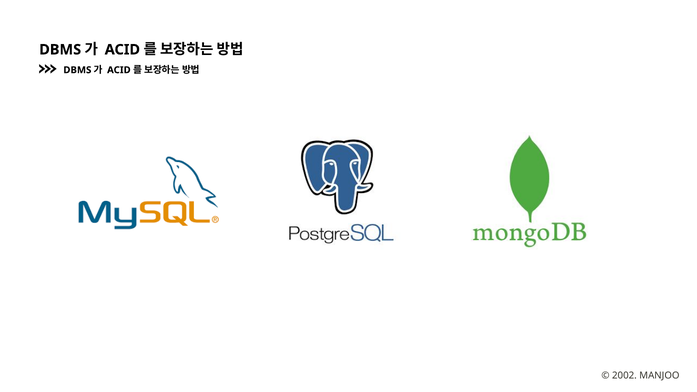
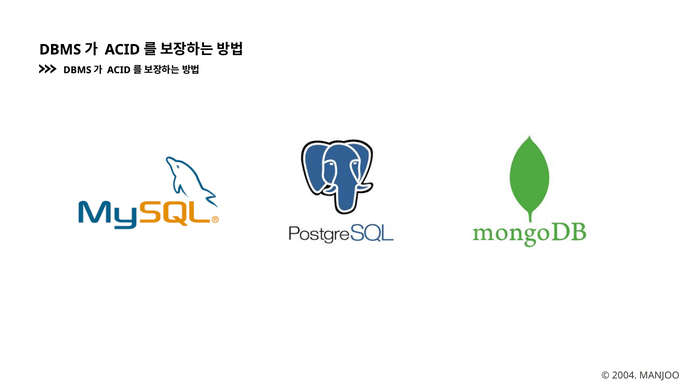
2002: 2002 -> 2004 (624, 376)
